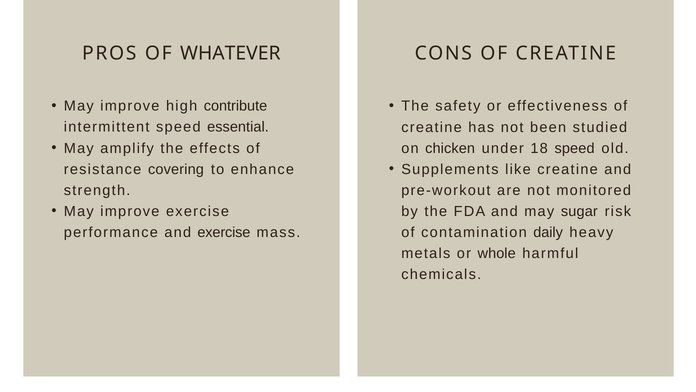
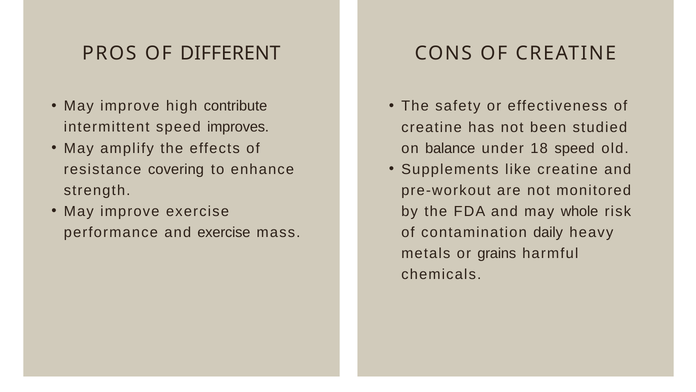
WHATEVER: WHATEVER -> DIFFERENT (230, 53)
essential: essential -> improves (238, 127)
chicken: chicken -> balance (450, 148)
sugar: sugar -> whole (580, 211)
whole: whole -> grains (497, 253)
